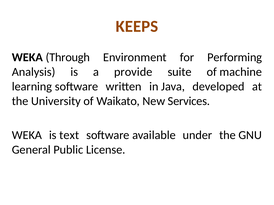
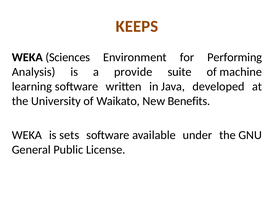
Through: Through -> Sciences (68, 57)
Services: Services -> Benefits (189, 101)
text: text -> sets (69, 135)
